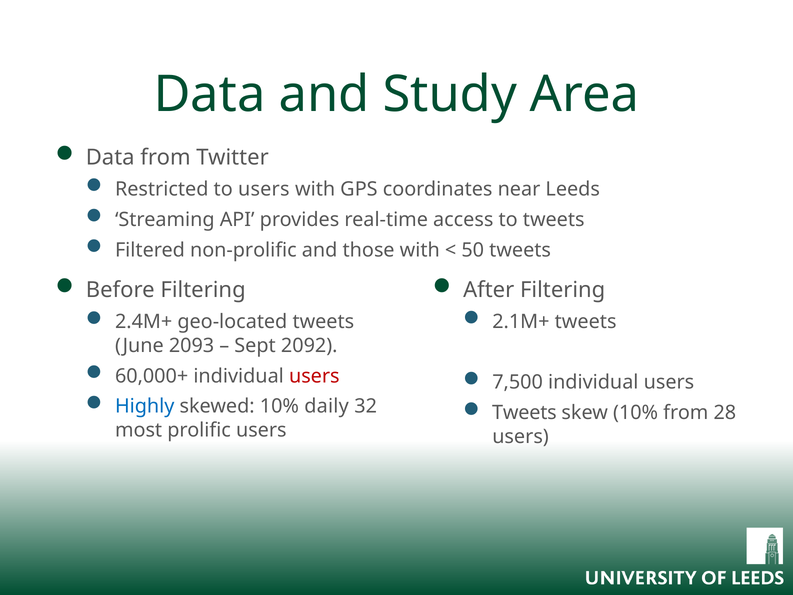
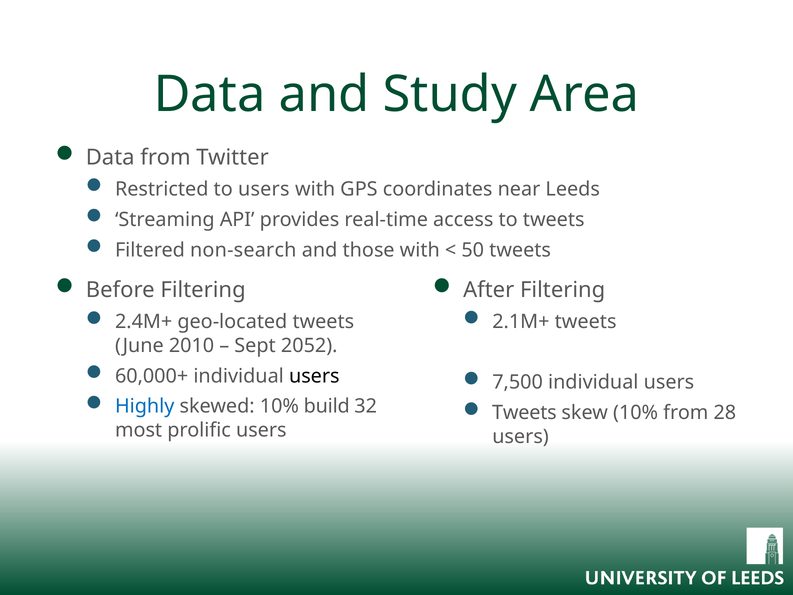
non-prolific: non-prolific -> non-search (243, 250)
2093: 2093 -> 2010 (192, 345)
2092: 2092 -> 2052 (309, 345)
users colour: red -> black (314, 376)
daily: daily -> build (327, 406)
